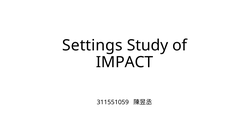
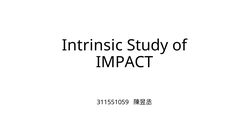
Settings: Settings -> Intrinsic (92, 45)
